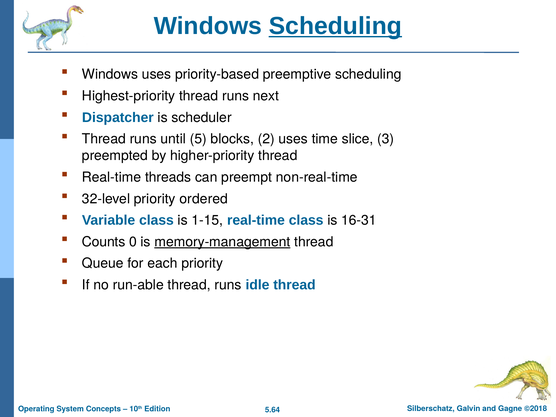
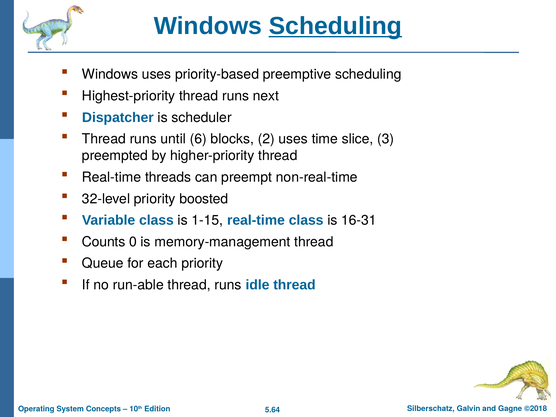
5: 5 -> 6 (198, 139)
ordered: ordered -> boosted (204, 199)
memory-management underline: present -> none (222, 242)
